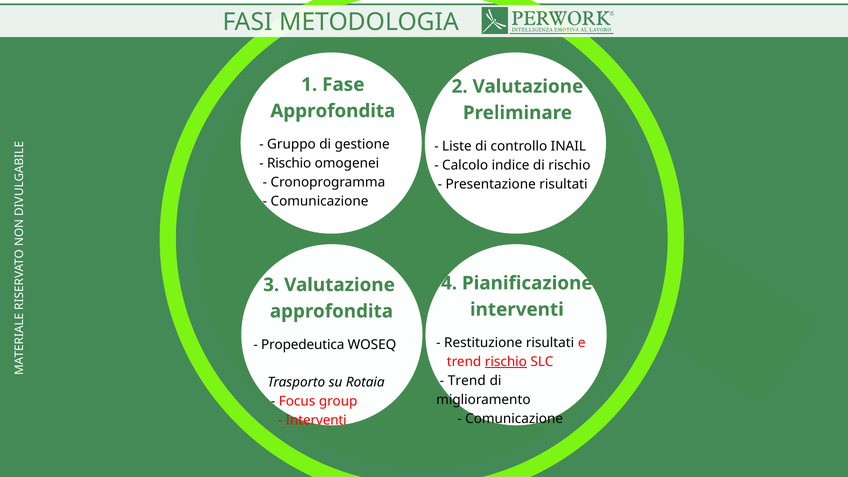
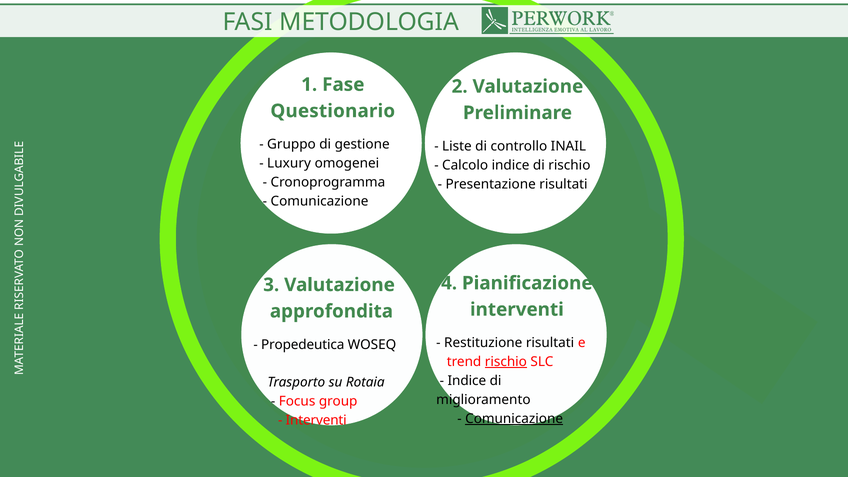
Approfondita: Approfondita -> Questionario (333, 111)
Rischio: Rischio -> Luxury (289, 163)
Trend: Trend -> Indice (467, 381)
Comunicazione underline: none -> present (514, 419)
